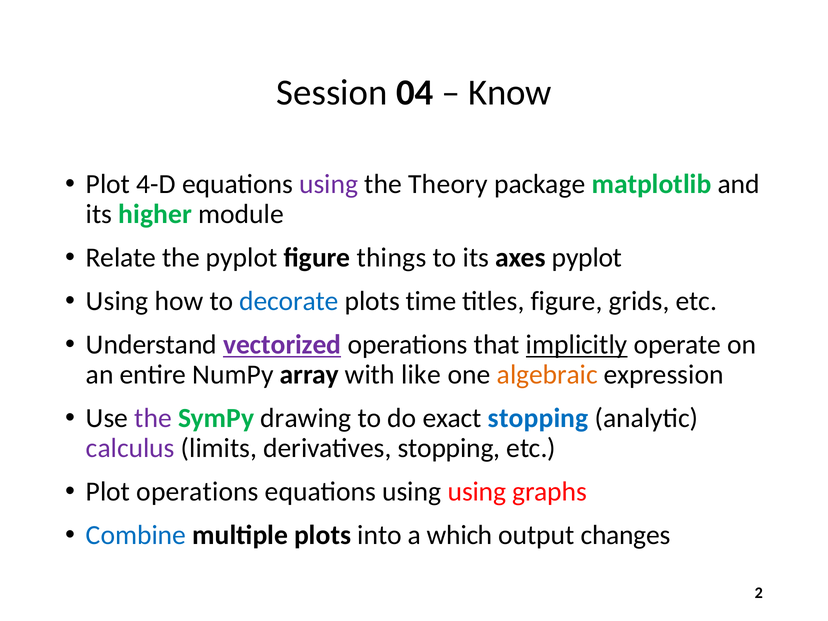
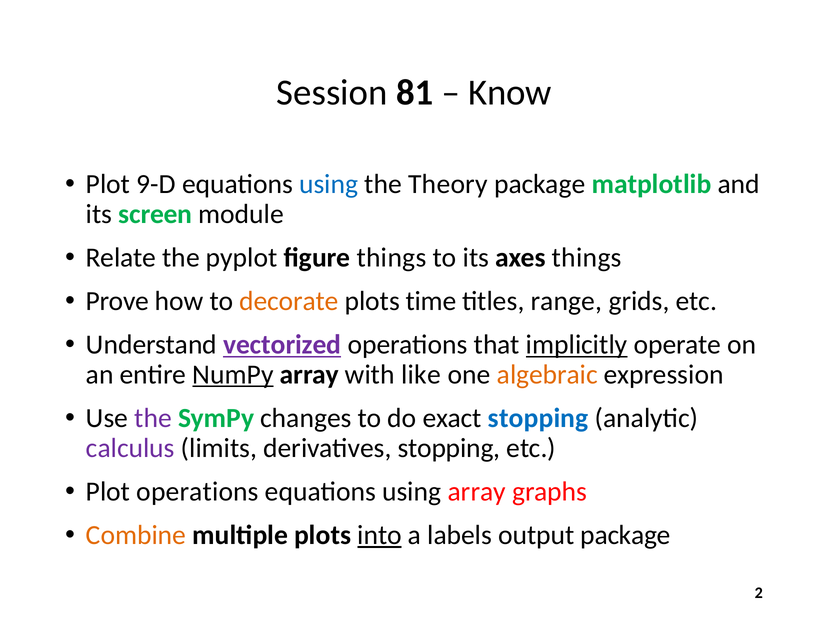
04: 04 -> 81 (415, 93)
4-D: 4-D -> 9-D (156, 184)
using colour: purple -> blue (329, 184)
higher: higher -> screen (155, 214)
axes pyplot: pyplot -> things (587, 258)
Using: Using -> Prove (117, 301)
decorate colour: blue -> orange (289, 301)
titles figure: figure -> range (566, 301)
NumPy underline: none -> present (233, 375)
drawing: drawing -> changes (306, 418)
using using: using -> array (477, 492)
Combine colour: blue -> orange (136, 535)
into underline: none -> present (380, 535)
which: which -> labels (460, 535)
output changes: changes -> package (626, 535)
